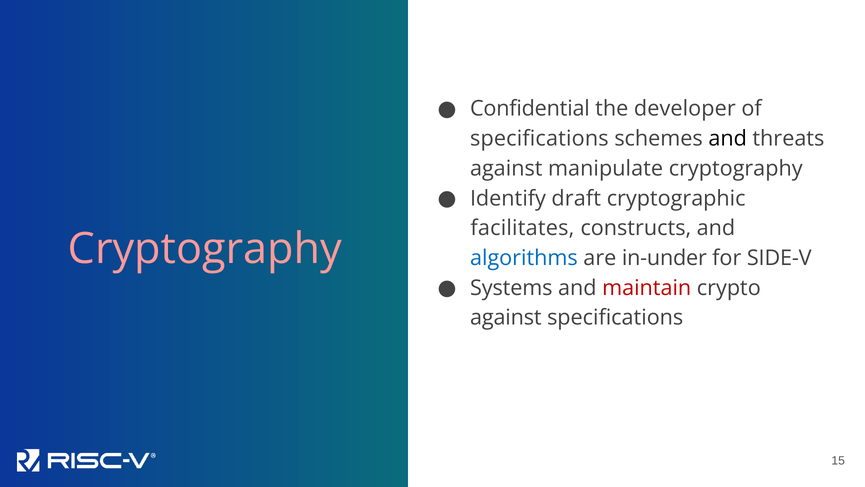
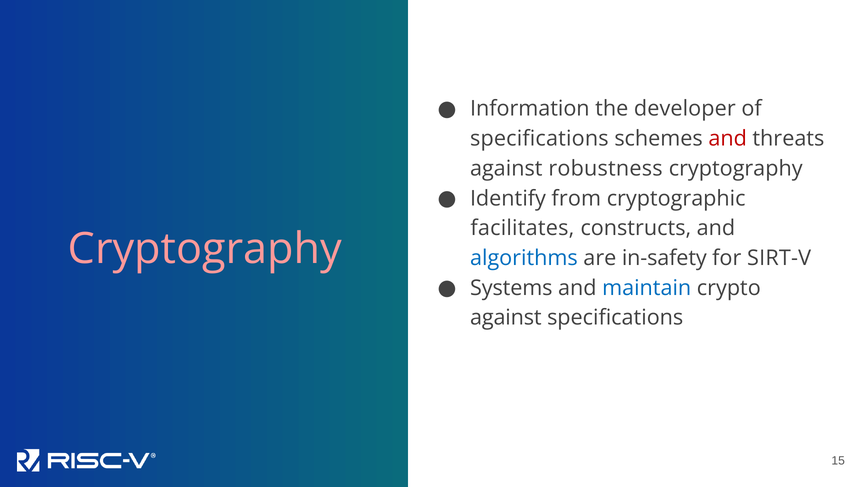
Confidential: Confidential -> Information (530, 109)
and colour: black -> red (728, 139)
manipulate: manipulate -> robustness (605, 168)
draft: draft -> from (576, 198)
in-under: in-under -> in-safety (664, 258)
SIDE-V: SIDE-V -> SIRT-V (779, 258)
maintain colour: red -> blue (647, 288)
